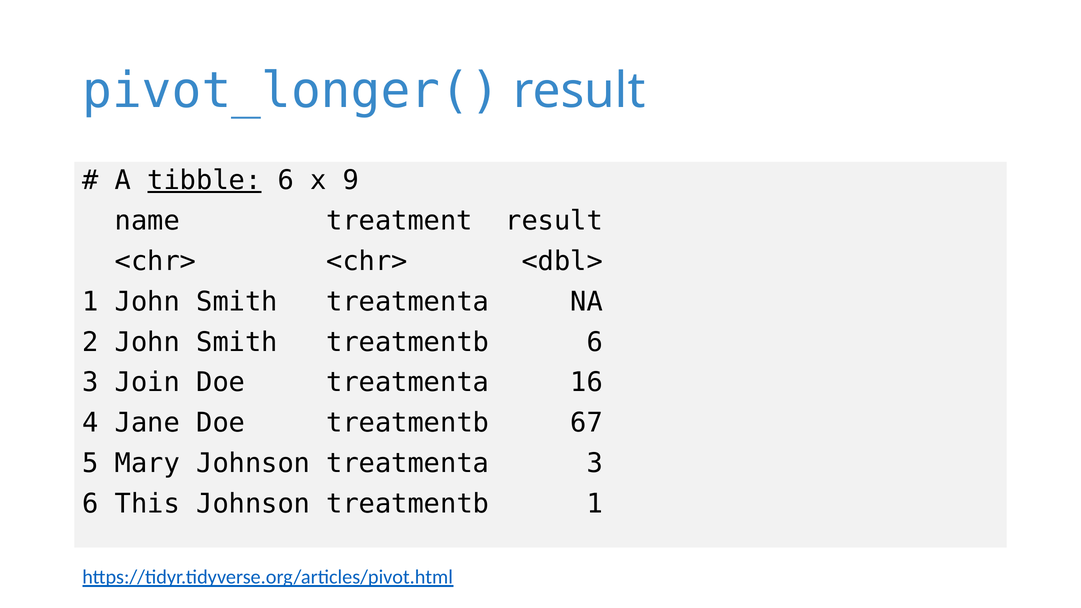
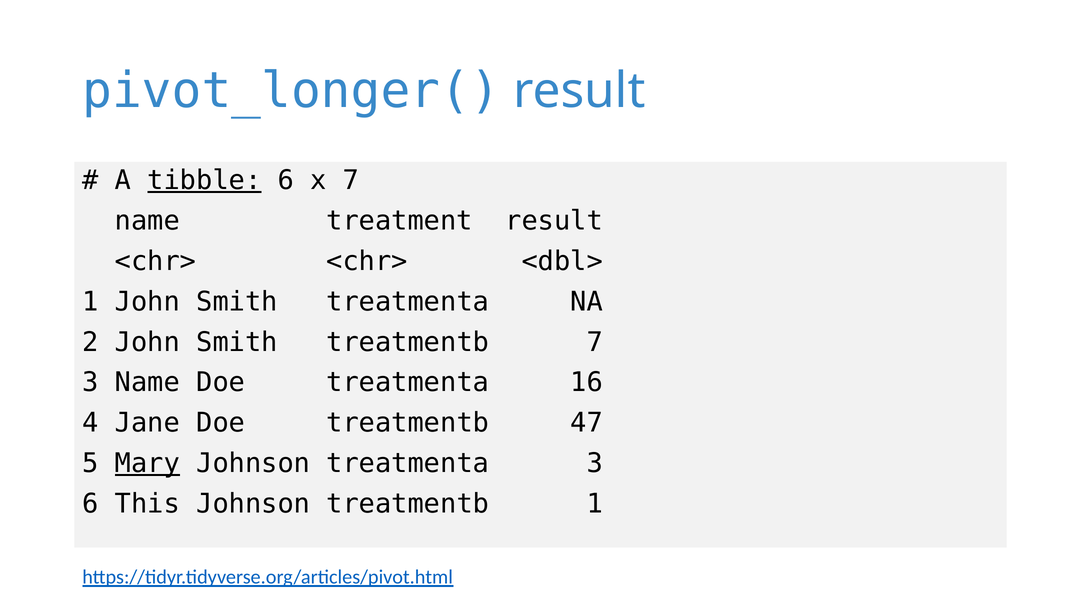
x 9: 9 -> 7 (351, 180)
treatmentb 6: 6 -> 7 (595, 342)
3 Join: Join -> Name (147, 383)
67: 67 -> 47 (587, 423)
Mary underline: none -> present (147, 463)
